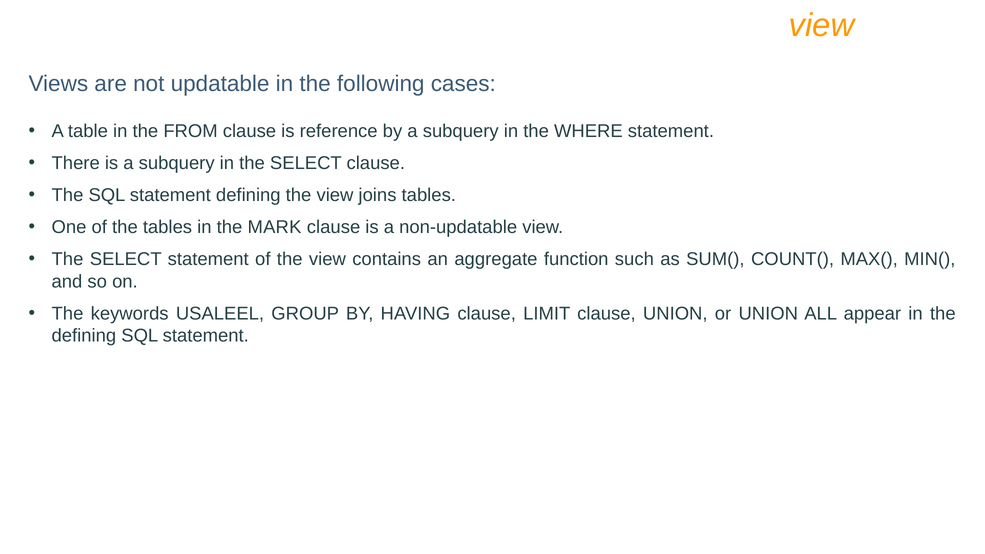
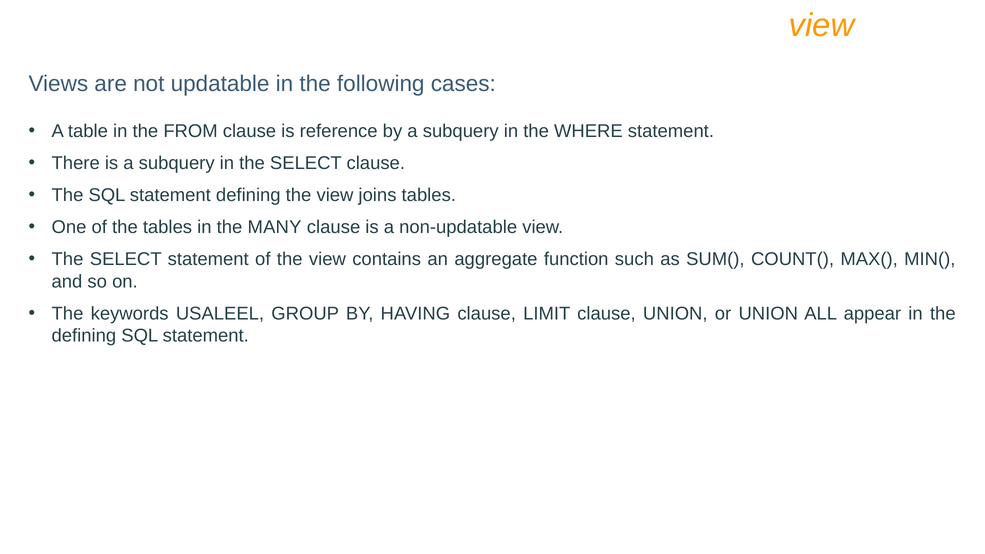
MARK: MARK -> MANY (274, 227)
